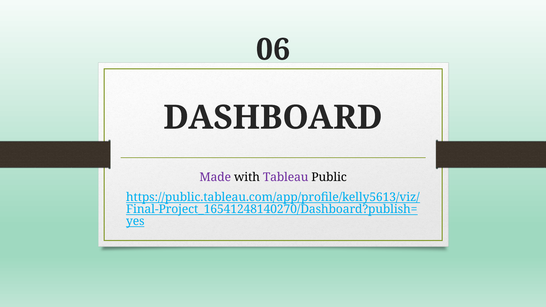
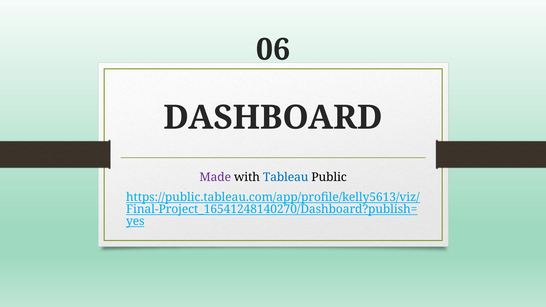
Tableau colour: purple -> blue (286, 177)
